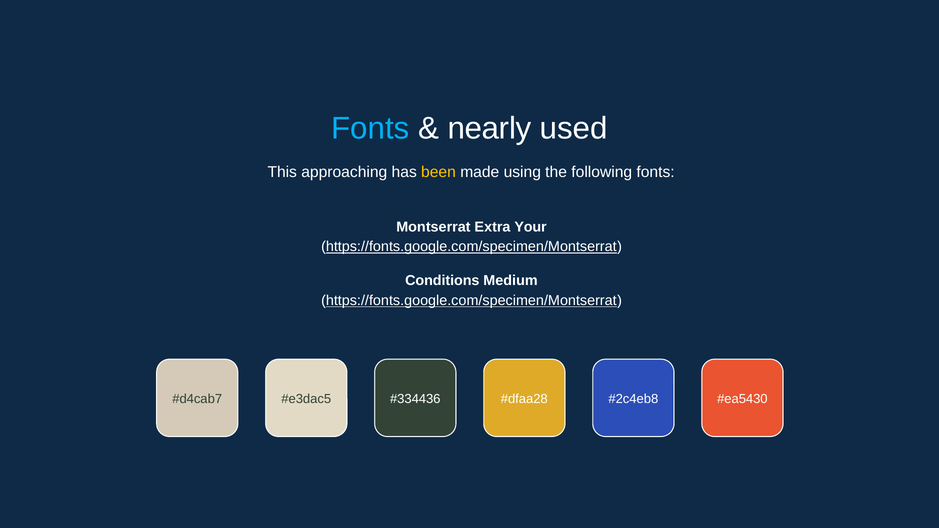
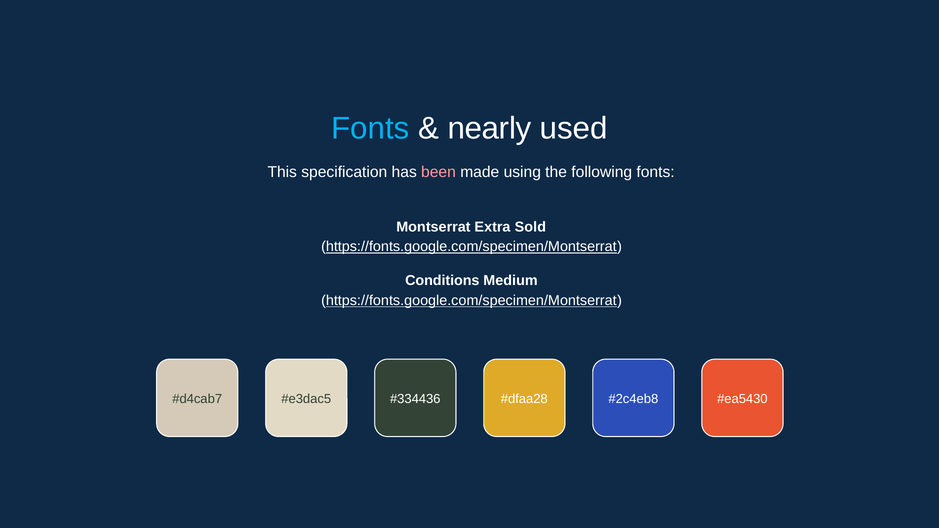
approaching: approaching -> specification (344, 172)
been colour: yellow -> pink (438, 172)
Your: Your -> Sold (530, 227)
